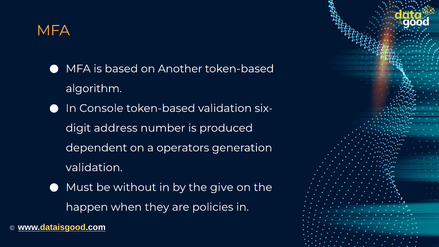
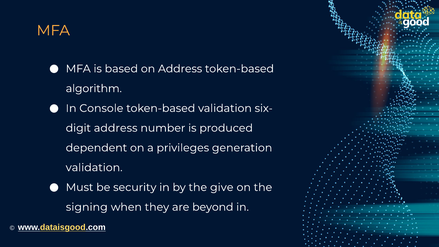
on Another: Another -> Address (180, 69)
operators: operators -> privileges (183, 148)
without: without -> security (135, 187)
happen: happen -> signing (87, 207)
policies: policies -> beyond (213, 207)
